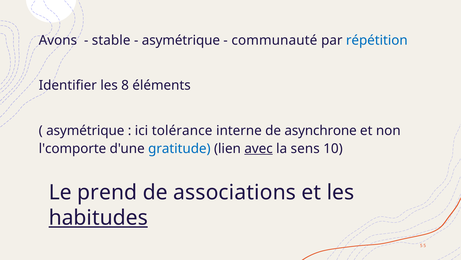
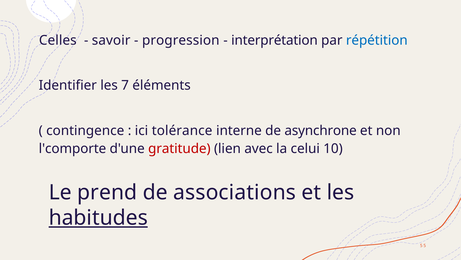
Avons: Avons -> Celles (58, 40)
stable: stable -> savoir (111, 40)
asymétrique: asymétrique -> progression (181, 40)
communauté: communauté -> interprétation (275, 40)
8: 8 -> 7 (125, 85)
asymétrique: asymétrique -> contingence (85, 130)
gratitude colour: blue -> red (179, 148)
avec underline: present -> none (259, 148)
sens: sens -> celui (305, 148)
